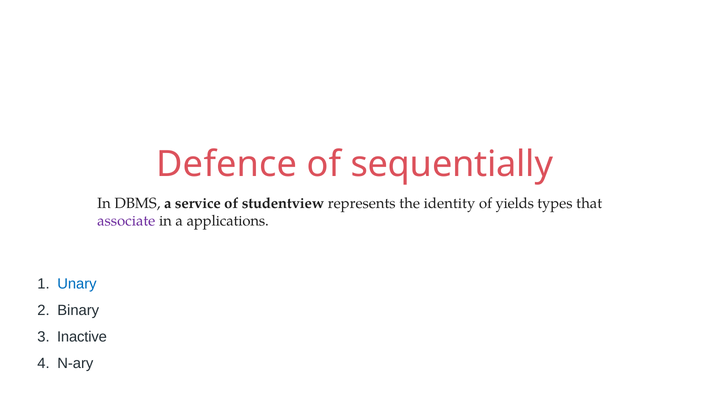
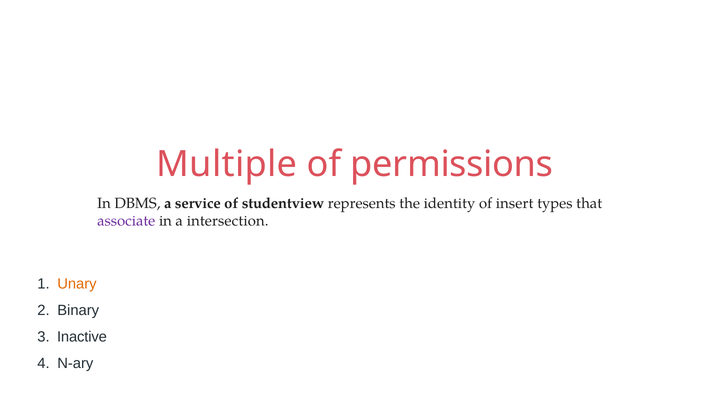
Defence: Defence -> Multiple (227, 164)
sequentially: sequentially -> permissions (452, 164)
yields: yields -> insert (515, 203)
applications: applications -> intersection (228, 221)
Unary colour: blue -> orange (77, 284)
